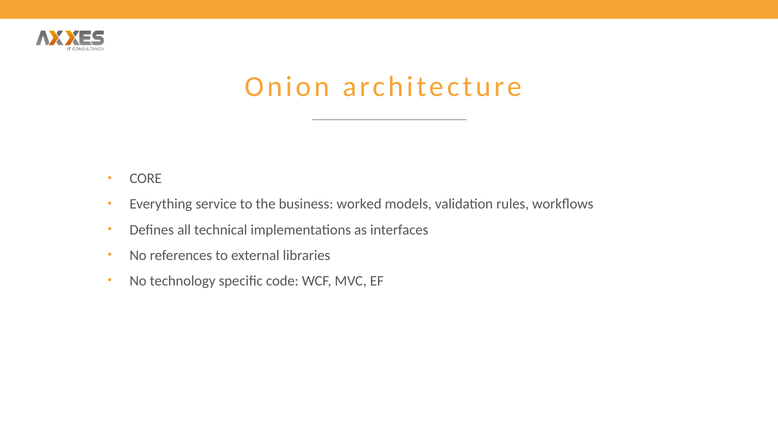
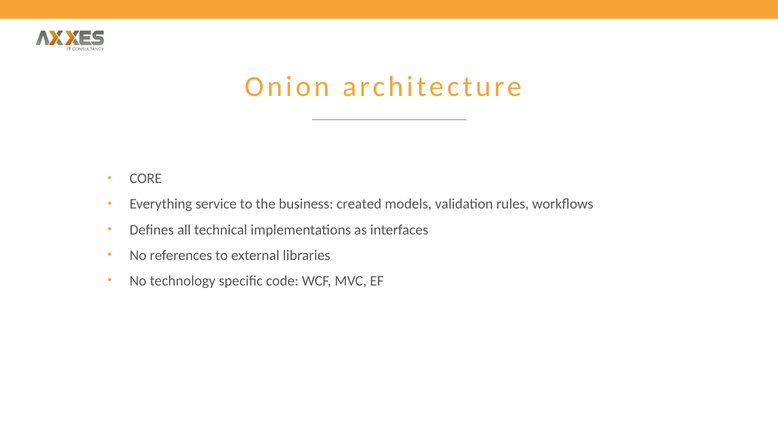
worked: worked -> created (359, 204)
